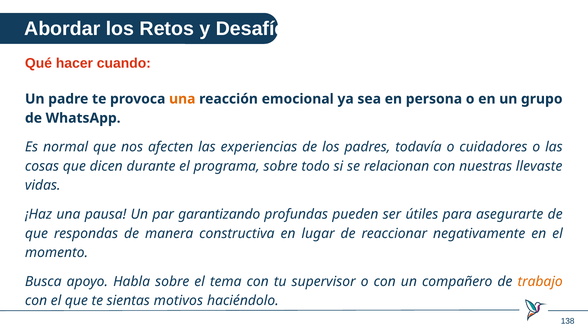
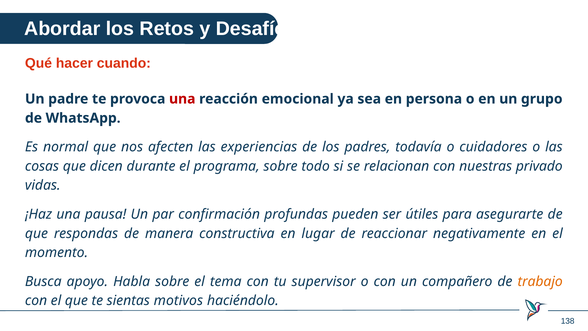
una colour: orange -> red (182, 99)
llevaste: llevaste -> privado (539, 166)
garantizando: garantizando -> confirmación (219, 214)
